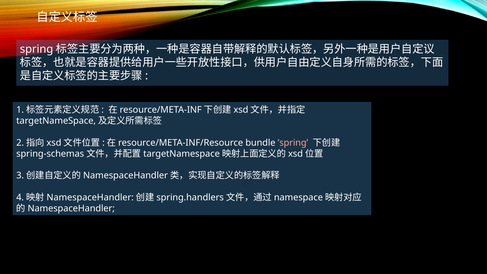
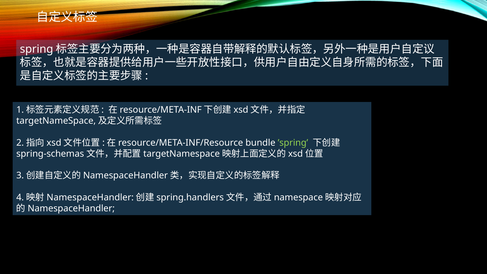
’spring colour: pink -> light green (293, 143)
